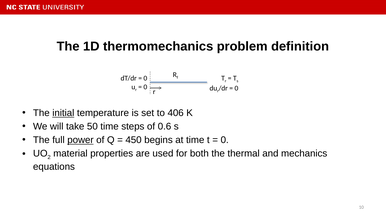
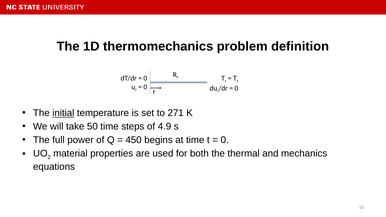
406: 406 -> 271 (176, 113)
0.6: 0.6 -> 4.9 (164, 127)
power underline: present -> none (80, 140)
